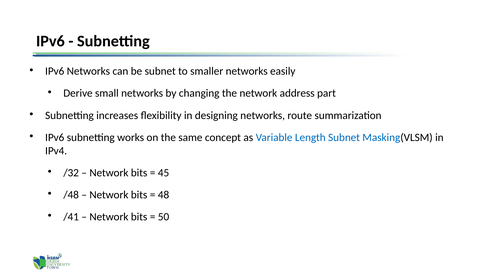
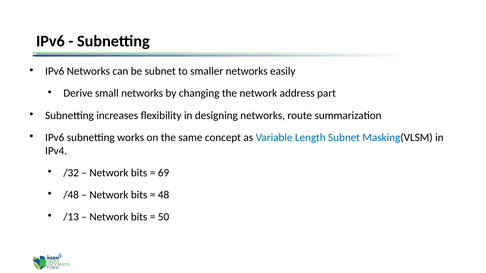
45: 45 -> 69 (164, 173)
/41: /41 -> /13 (71, 217)
